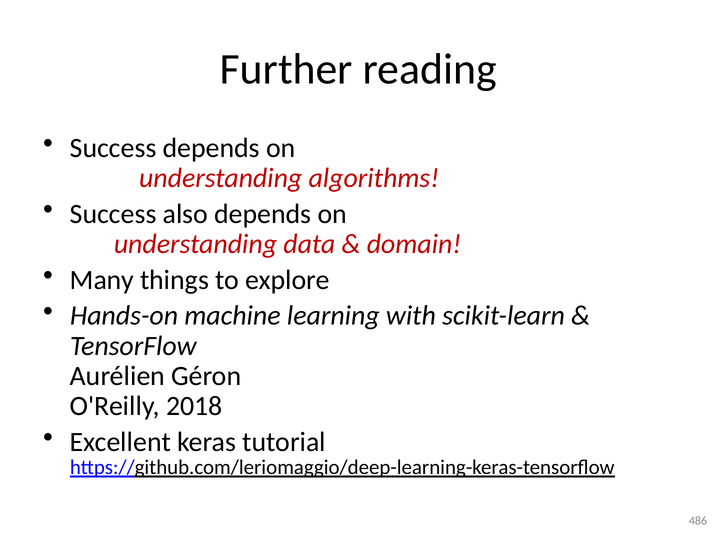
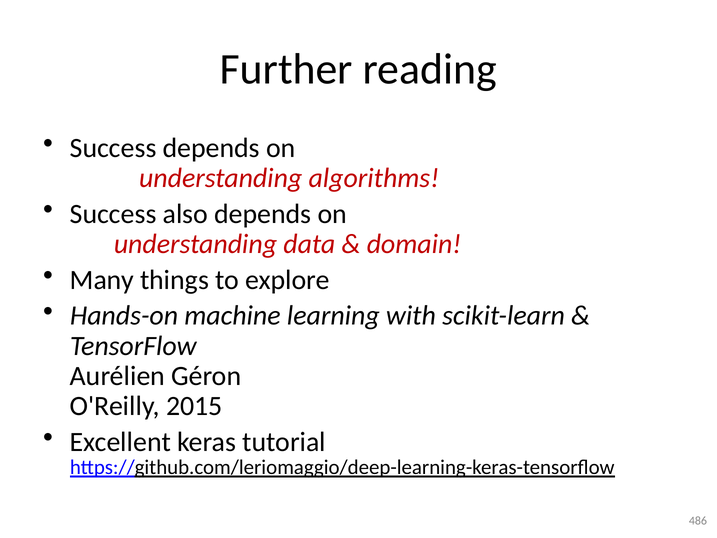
2018: 2018 -> 2015 (194, 406)
